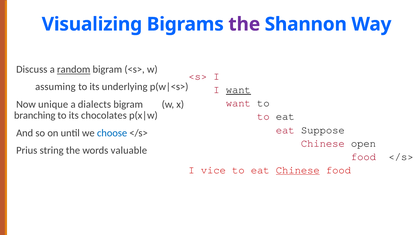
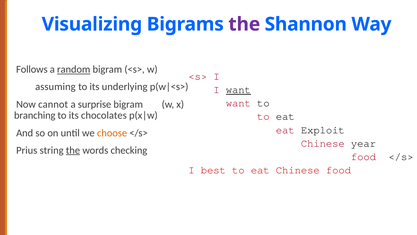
Discuss: Discuss -> Follows (32, 69)
unique: unique -> cannot (53, 104)
dialects: dialects -> surprise (95, 104)
Suppose: Suppose -> Exploit (323, 130)
choose colour: blue -> orange (112, 133)
open: open -> year (363, 143)
the underline: none -> present (73, 150)
valuable: valuable -> checking (129, 150)
vice: vice -> best (213, 170)
Chinese underline: present -> none (298, 170)
